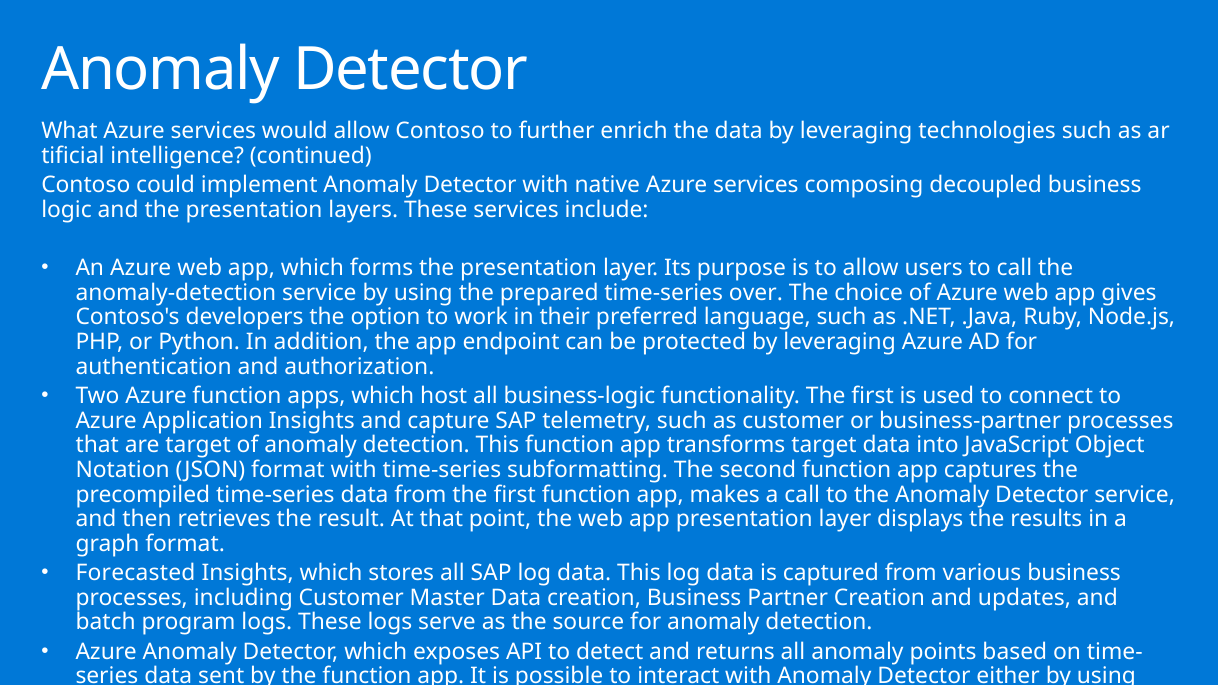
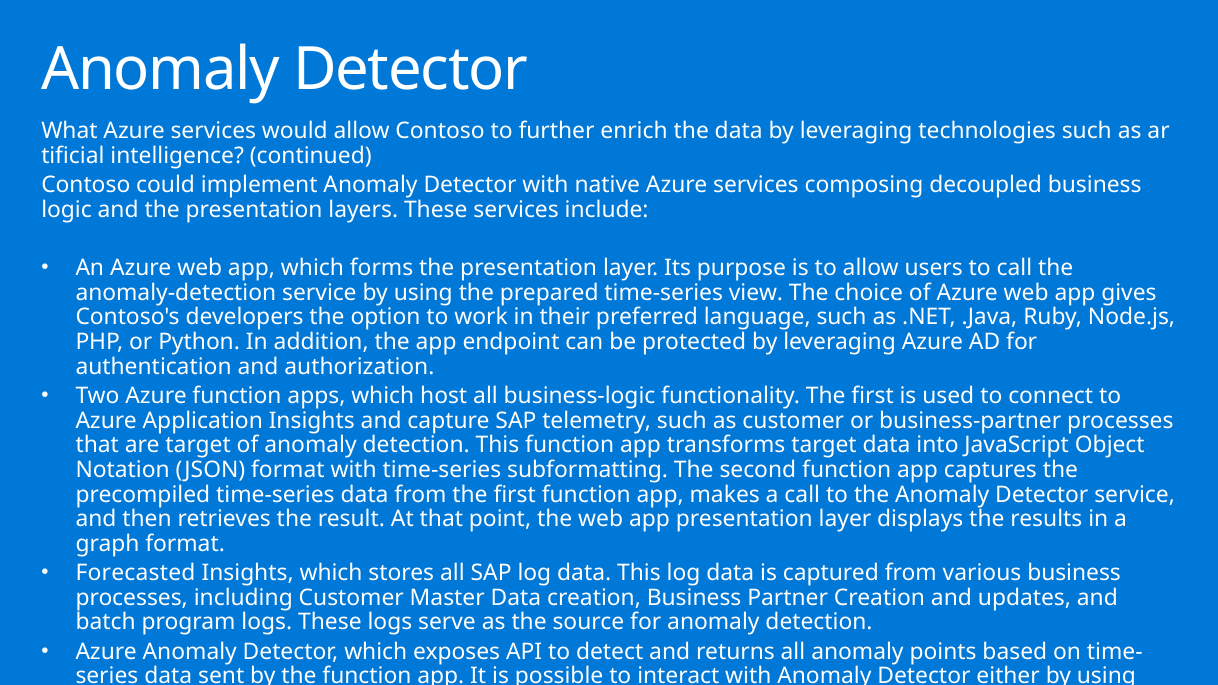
over: over -> view (756, 293)
